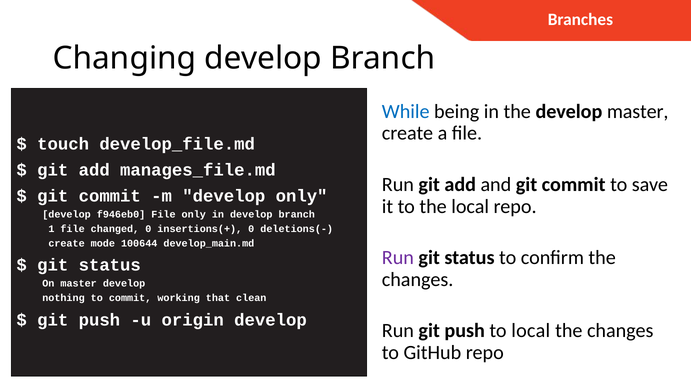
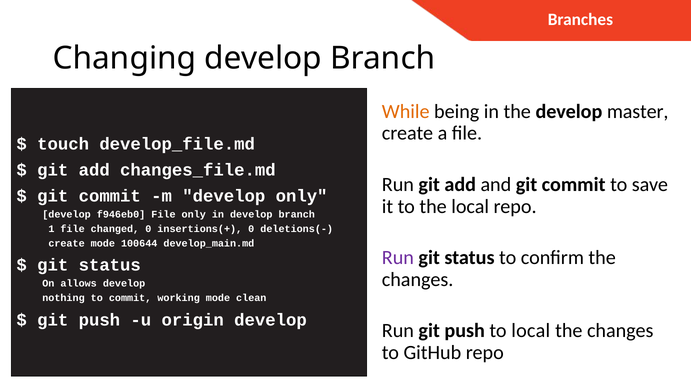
While colour: blue -> orange (406, 111)
manages_file.md: manages_file.md -> changes_file.md (198, 170)
On master: master -> allows (79, 283)
working that: that -> mode (218, 298)
